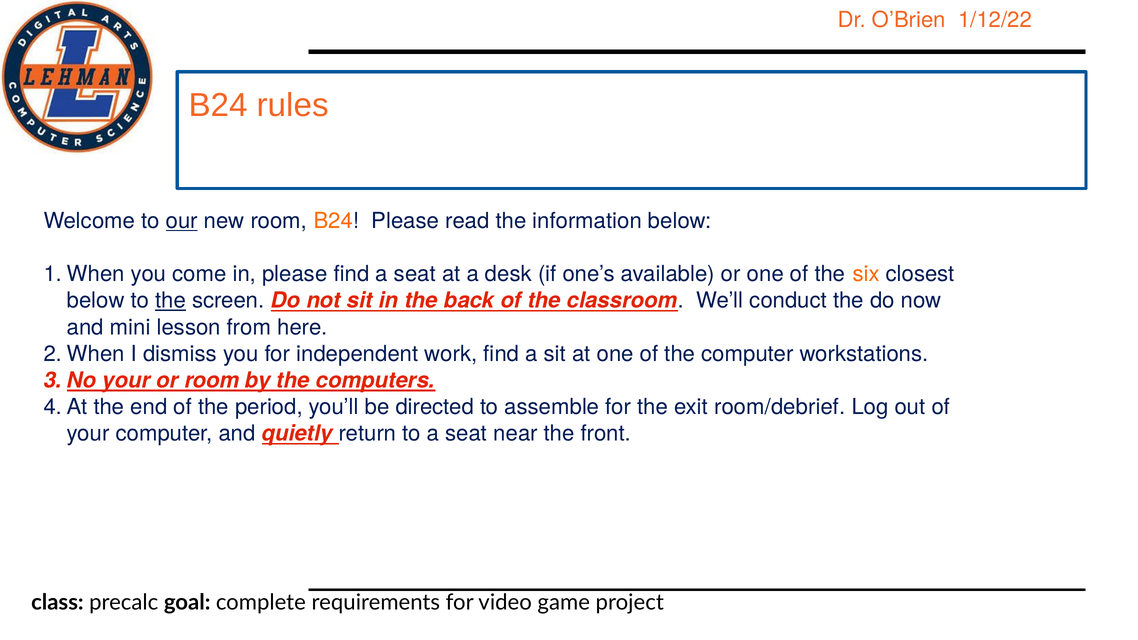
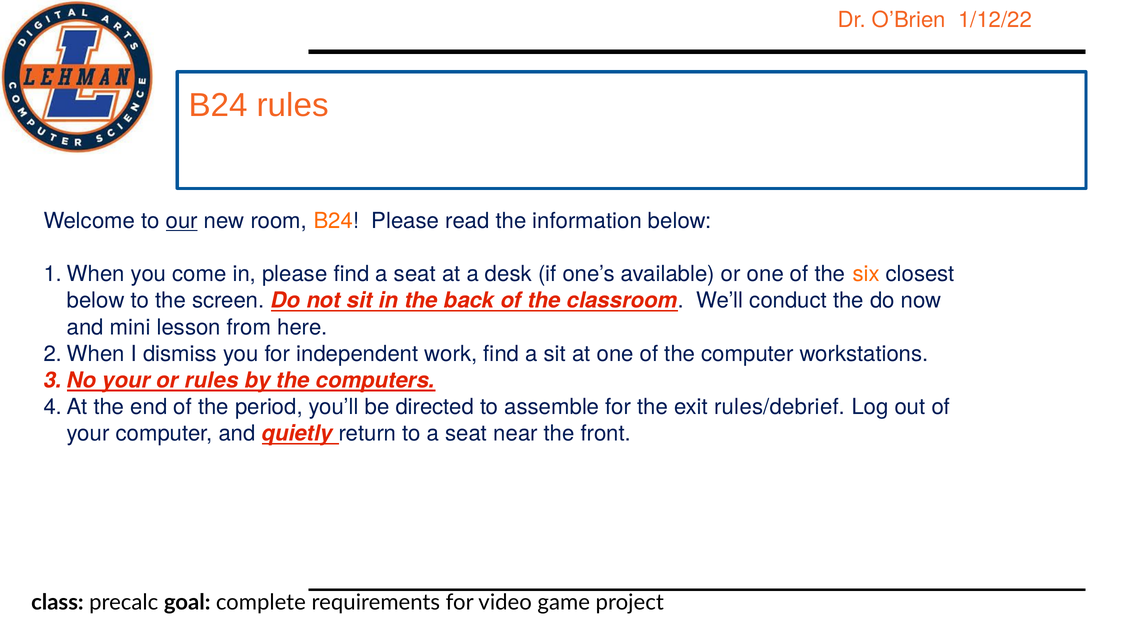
the underline: present -> none (170, 301)
or room: room -> rules (212, 380)
room/debrief: room/debrief -> rules/debrief (780, 407)
